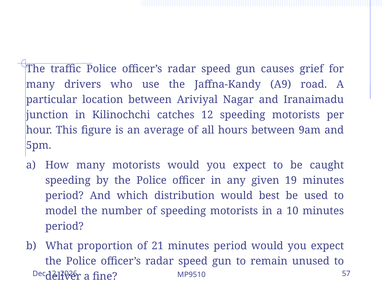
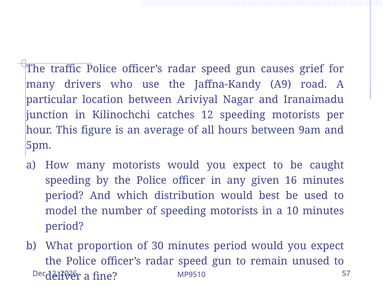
19: 19 -> 16 (291, 180)
21: 21 -> 30 (158, 246)
